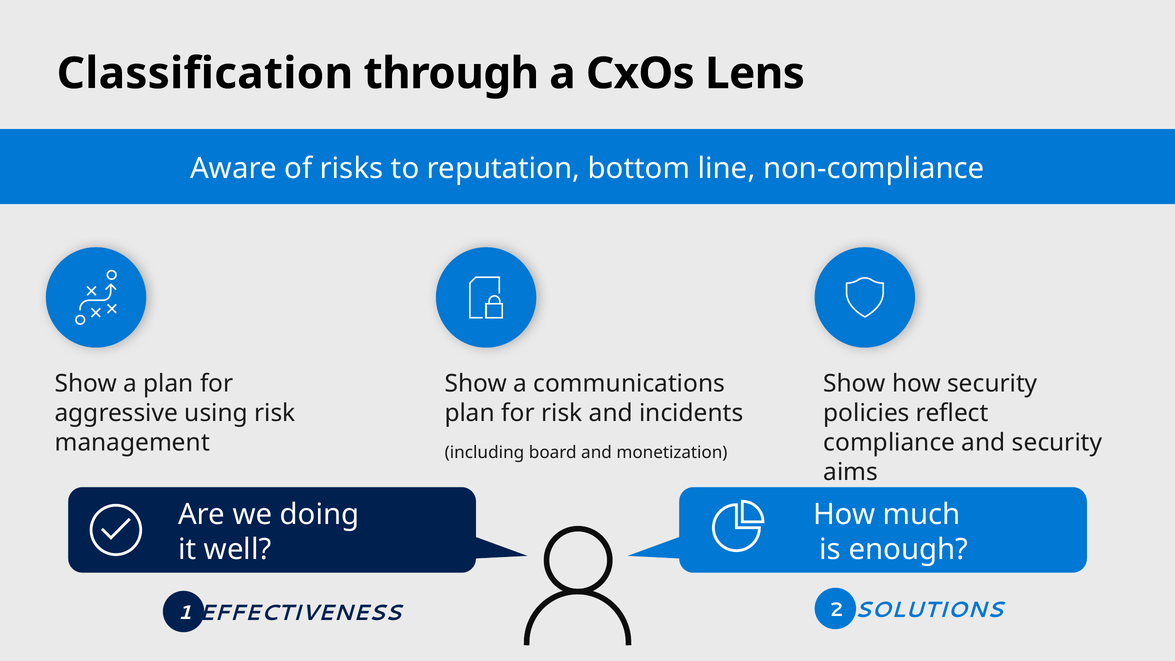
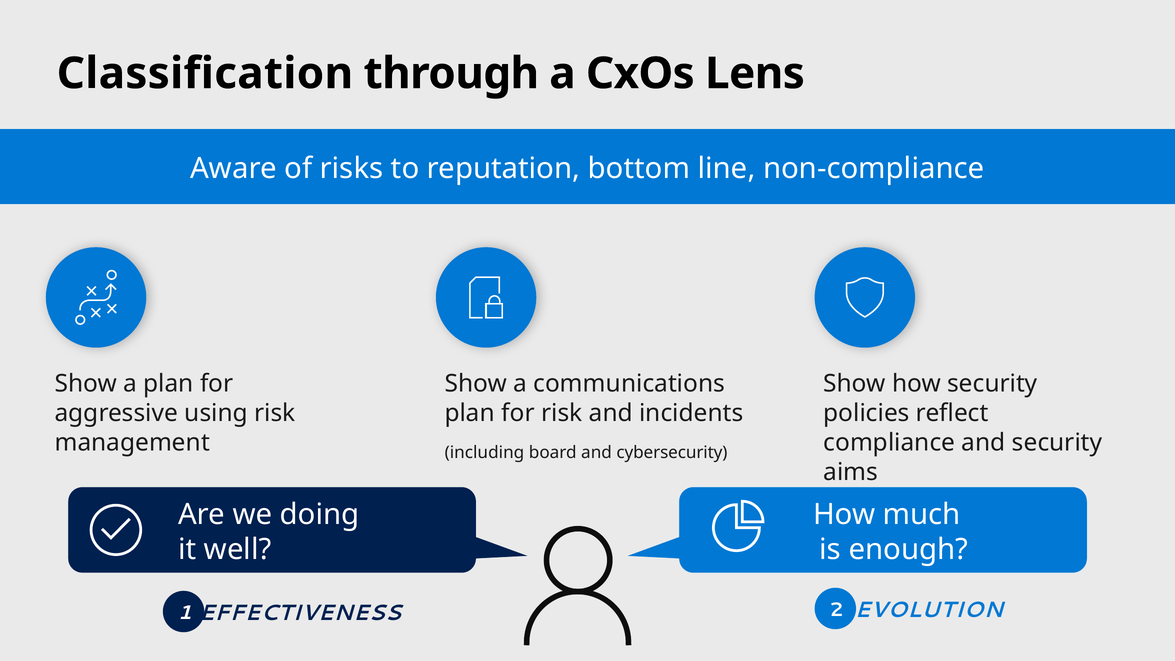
monetization: monetization -> cybersecurity (672, 453)
SOLUTIONS: SOLUTIONS -> EVOLUTION (929, 610)
